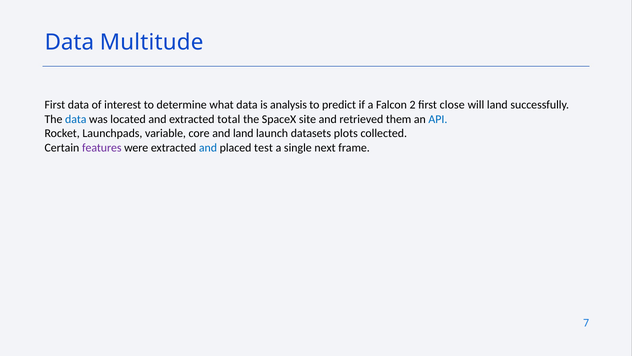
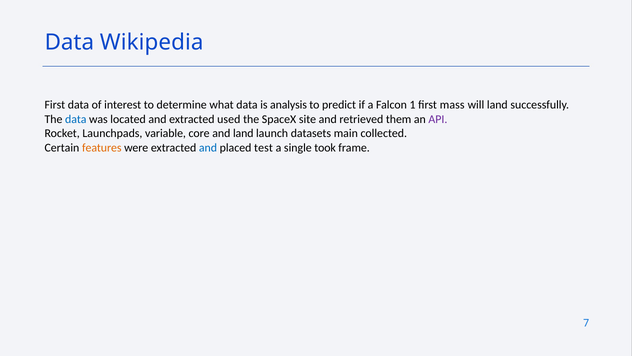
Multitude: Multitude -> Wikipedia (152, 42)
2: 2 -> 1 (413, 105)
close: close -> mass (452, 105)
total: total -> used (229, 119)
API colour: blue -> purple (438, 119)
plots: plots -> main (346, 133)
features colour: purple -> orange (102, 148)
next: next -> took (325, 148)
